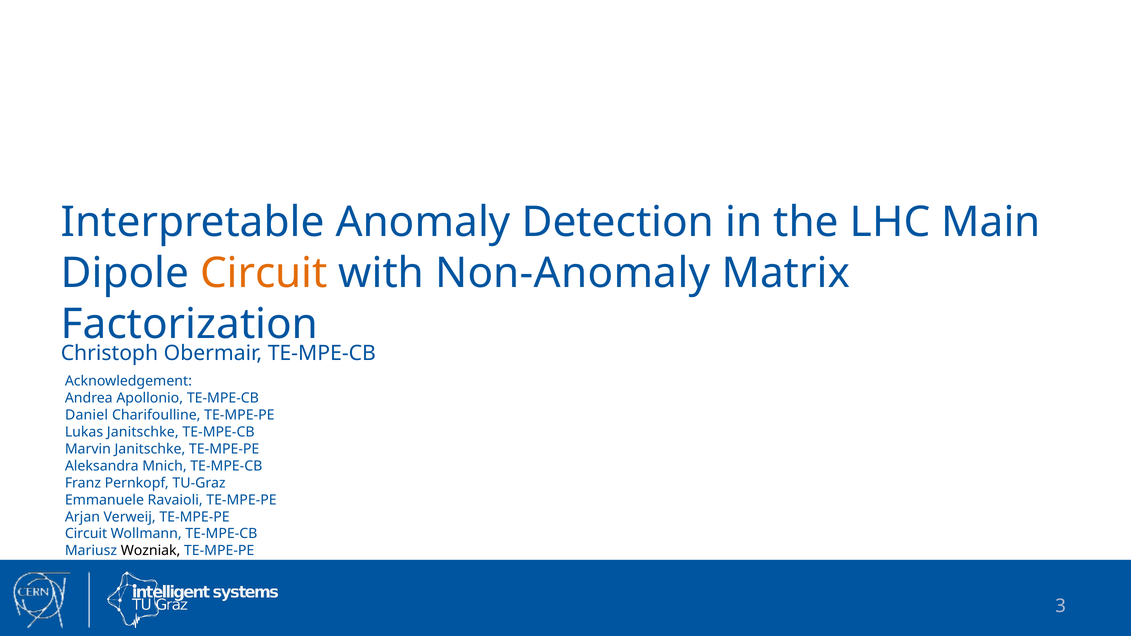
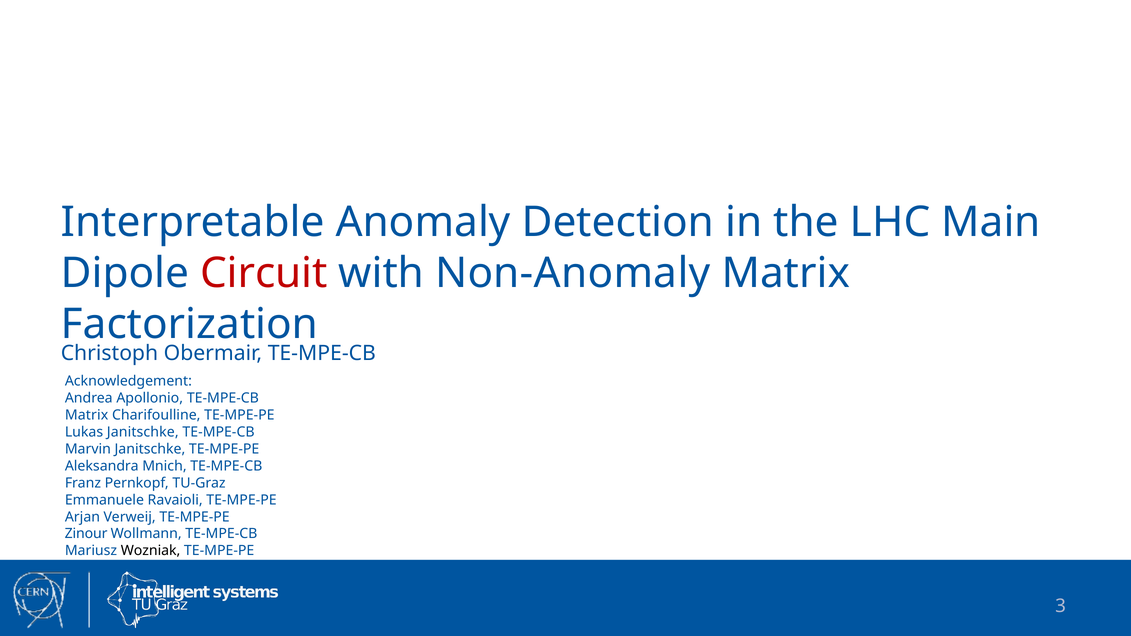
Circuit colour: orange -> red (264, 273)
Daniel: Daniel -> Matrix (87, 415)
Circuit: Circuit -> Zinour (86, 534)
